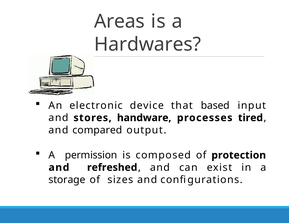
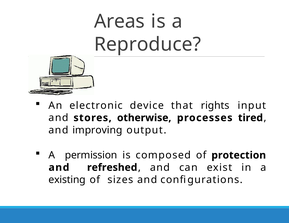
Hardwares: Hardwares -> Reproduce (148, 45)
based: based -> rights (215, 106)
handware: handware -> otherwise (144, 118)
compared: compared -> improving (97, 130)
storage: storage -> existing (67, 180)
